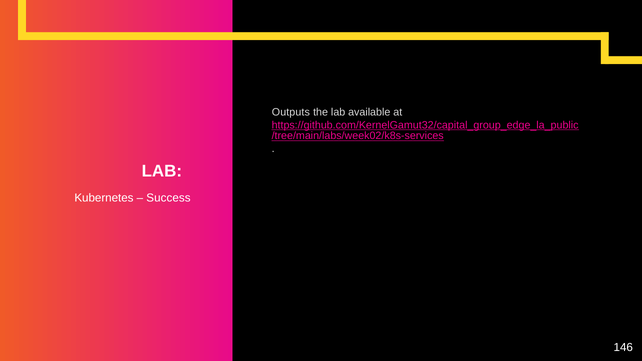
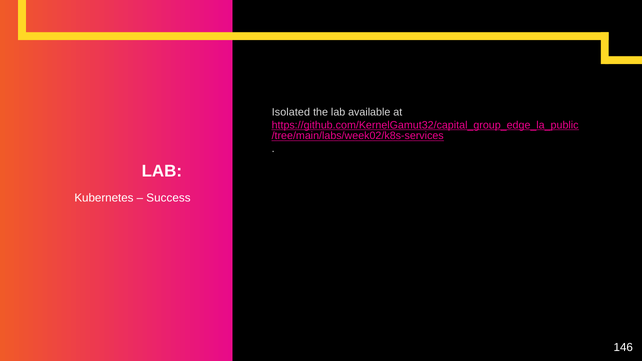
Outputs: Outputs -> Isolated (291, 112)
